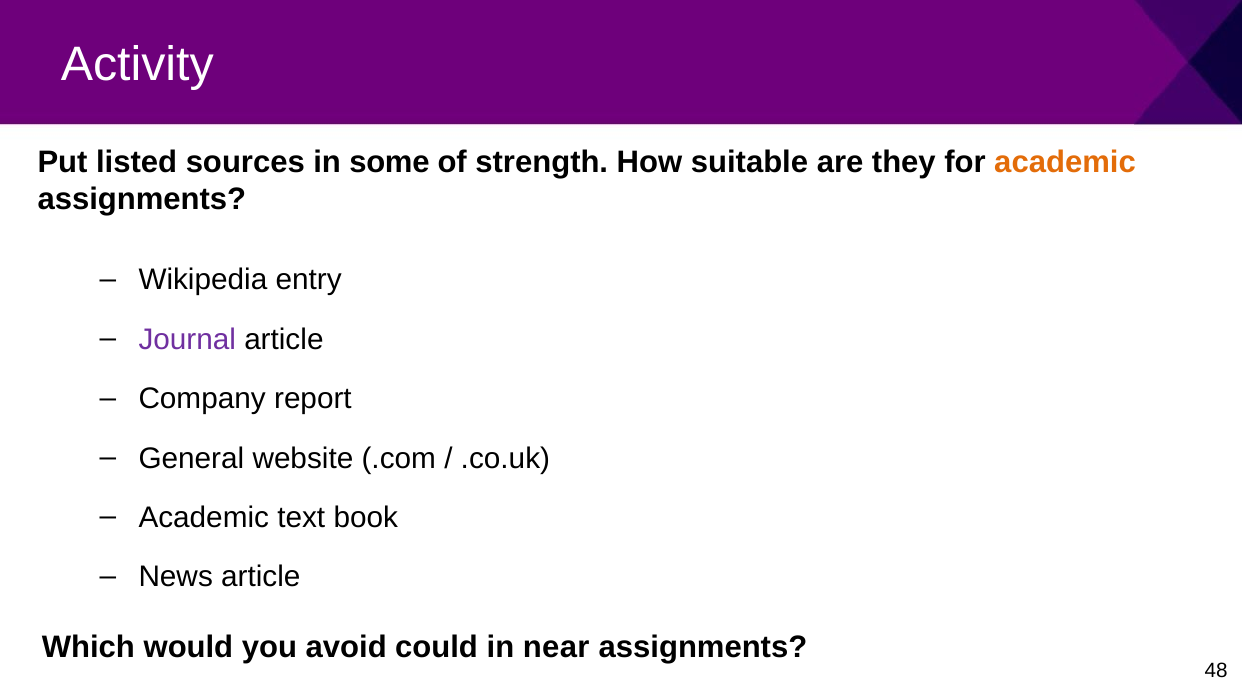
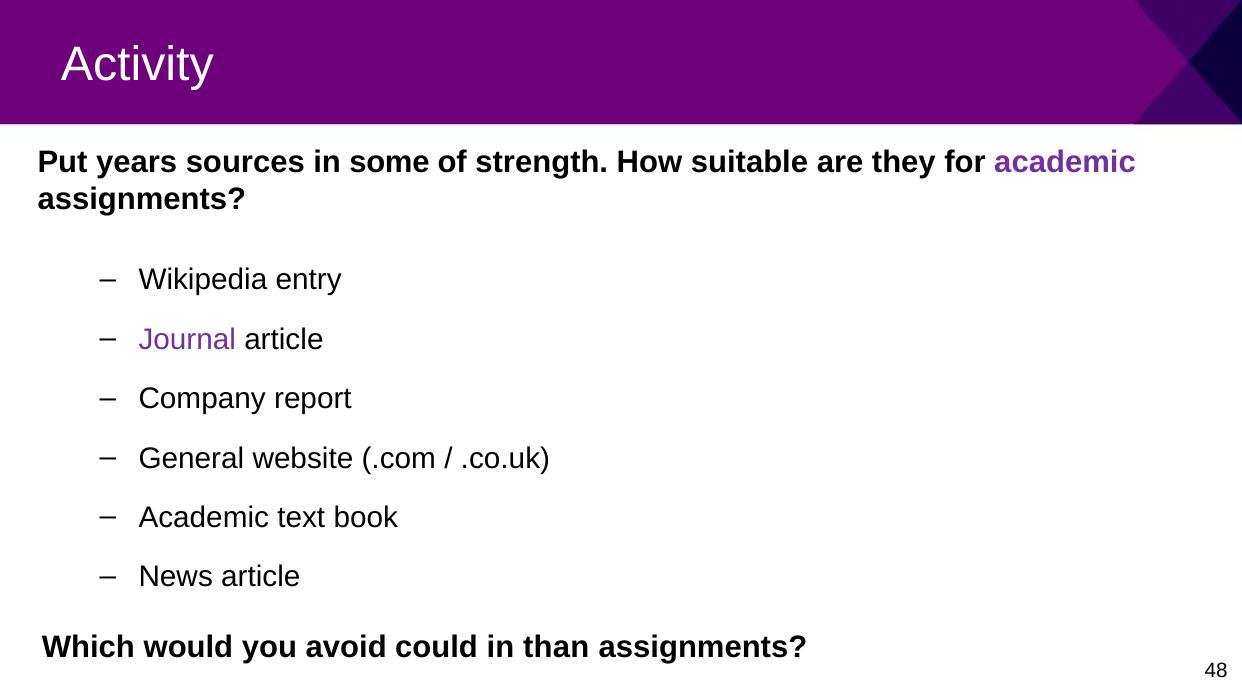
listed: listed -> years (137, 162)
academic colour: orange -> purple (1065, 162)
near: near -> than (556, 648)
